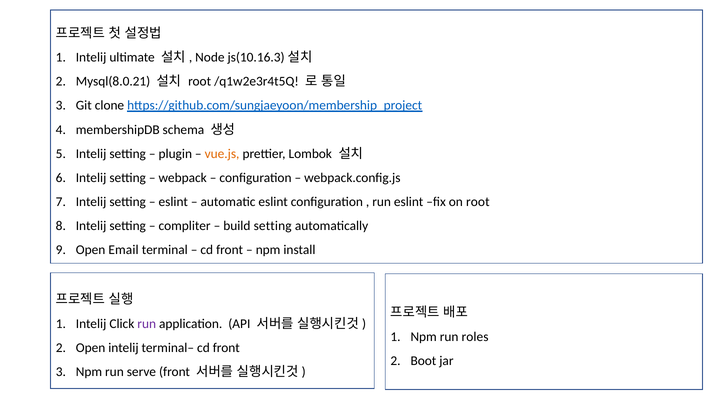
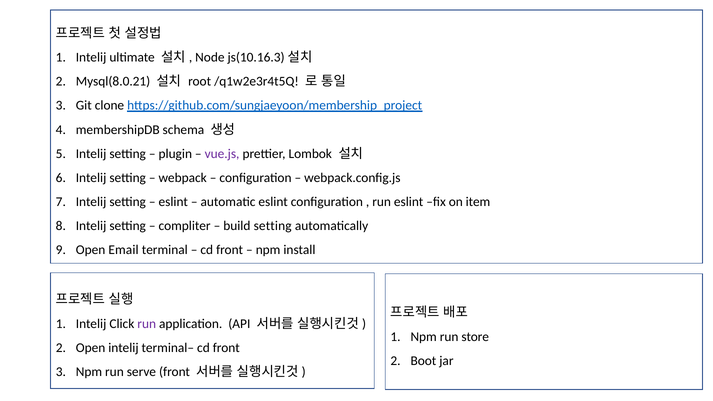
vue.js colour: orange -> purple (222, 154)
on root: root -> item (478, 202)
roles: roles -> store (475, 337)
